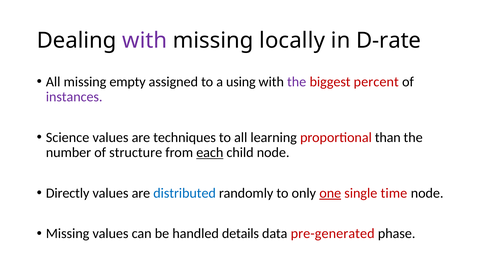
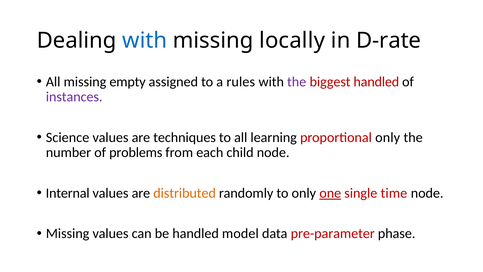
with colour: purple -> blue (145, 41)
using: using -> rules (241, 82)
biggest percent: percent -> handled (376, 82)
proportional than: than -> only (388, 137)
structure: structure -> problems (136, 152)
each underline: present -> none (210, 152)
Directly: Directly -> Internal (68, 193)
distributed colour: blue -> orange (185, 193)
details: details -> model (240, 233)
pre-generated: pre-generated -> pre-parameter (333, 233)
